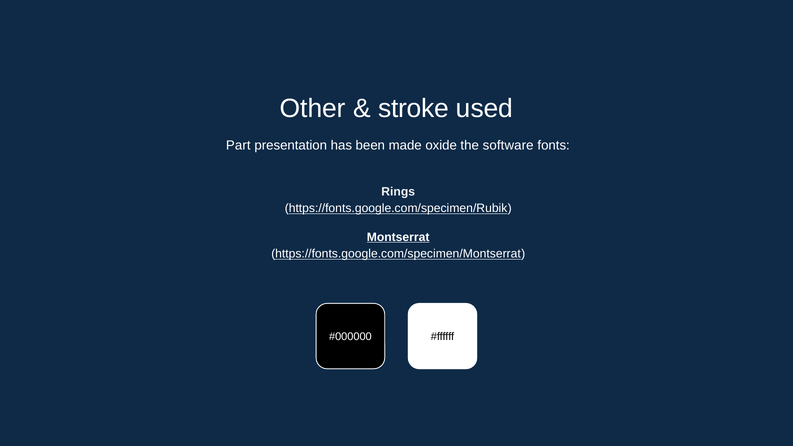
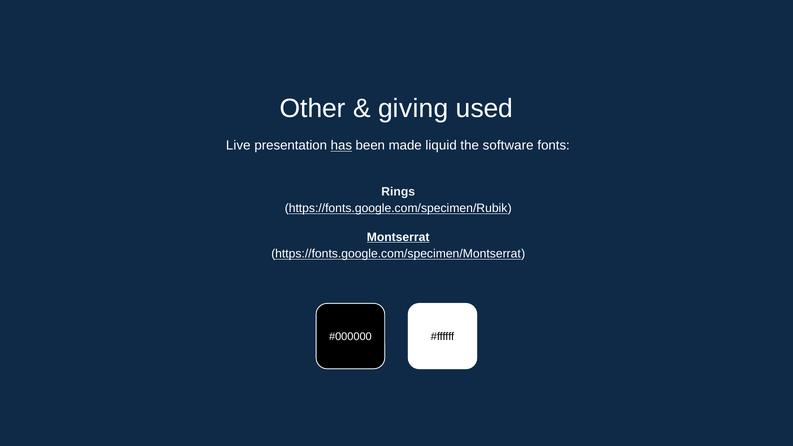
stroke: stroke -> giving (413, 108)
Part: Part -> Live (238, 146)
has underline: none -> present (341, 146)
oxide: oxide -> liquid (441, 146)
